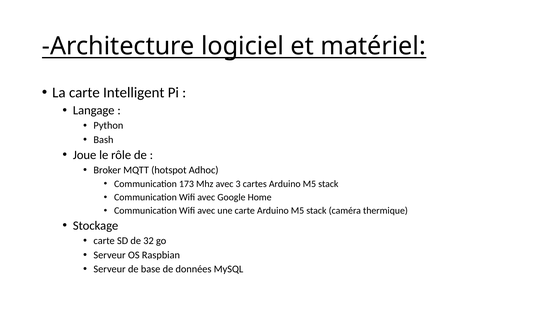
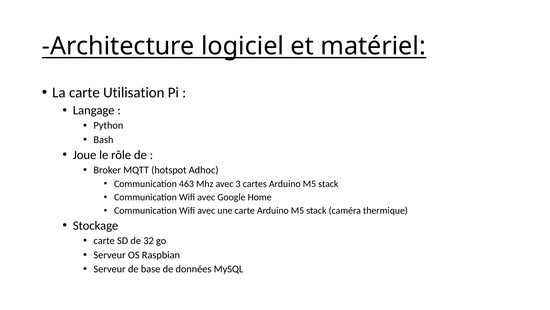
Intelligent: Intelligent -> Utilisation (134, 92)
173: 173 -> 463 (186, 183)
